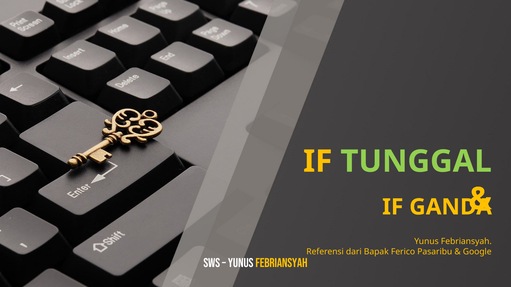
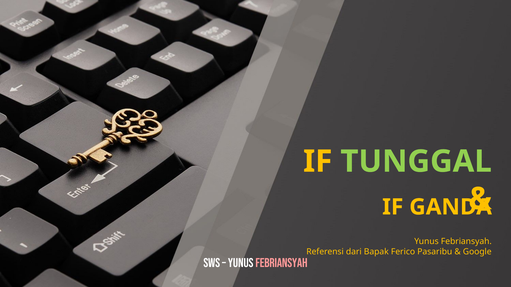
FEBRIANSYAH colour: yellow -> pink (281, 263)
